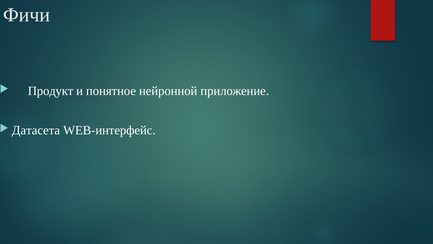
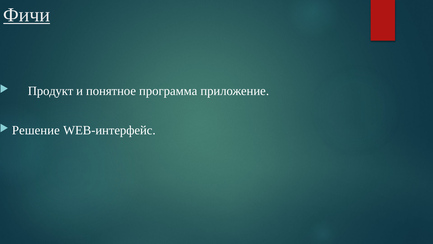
Фичи underline: none -> present (27, 15)
нейронной: нейронной -> программа (168, 91)
Датасета: Датасета -> Решение (36, 130)
